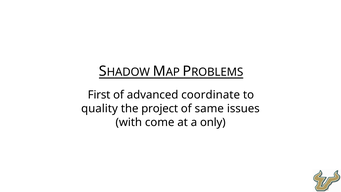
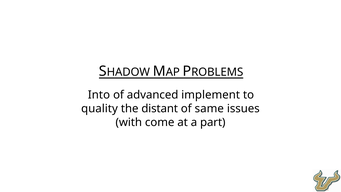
First: First -> Into (99, 95)
coordinate: coordinate -> implement (211, 95)
project: project -> distant (160, 109)
only: only -> part (213, 122)
